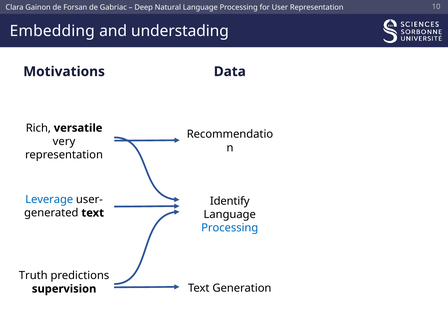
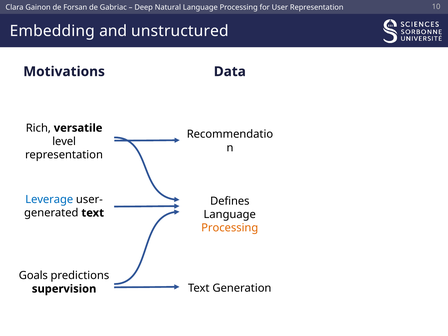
understading: understading -> unstructured (180, 31)
very: very -> level (64, 141)
Identify: Identify -> Defines (230, 201)
Processing colour: blue -> orange (230, 228)
Truth: Truth -> Goals (33, 275)
